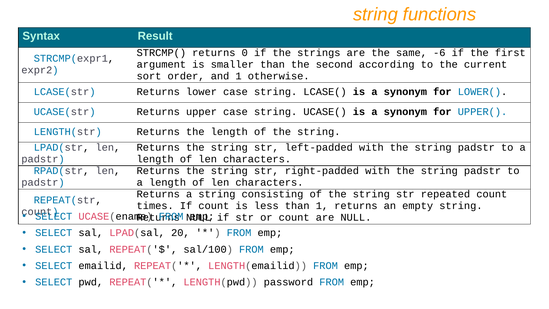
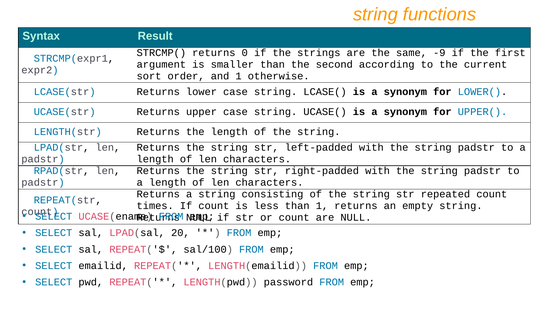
-6: -6 -> -9 (439, 53)
